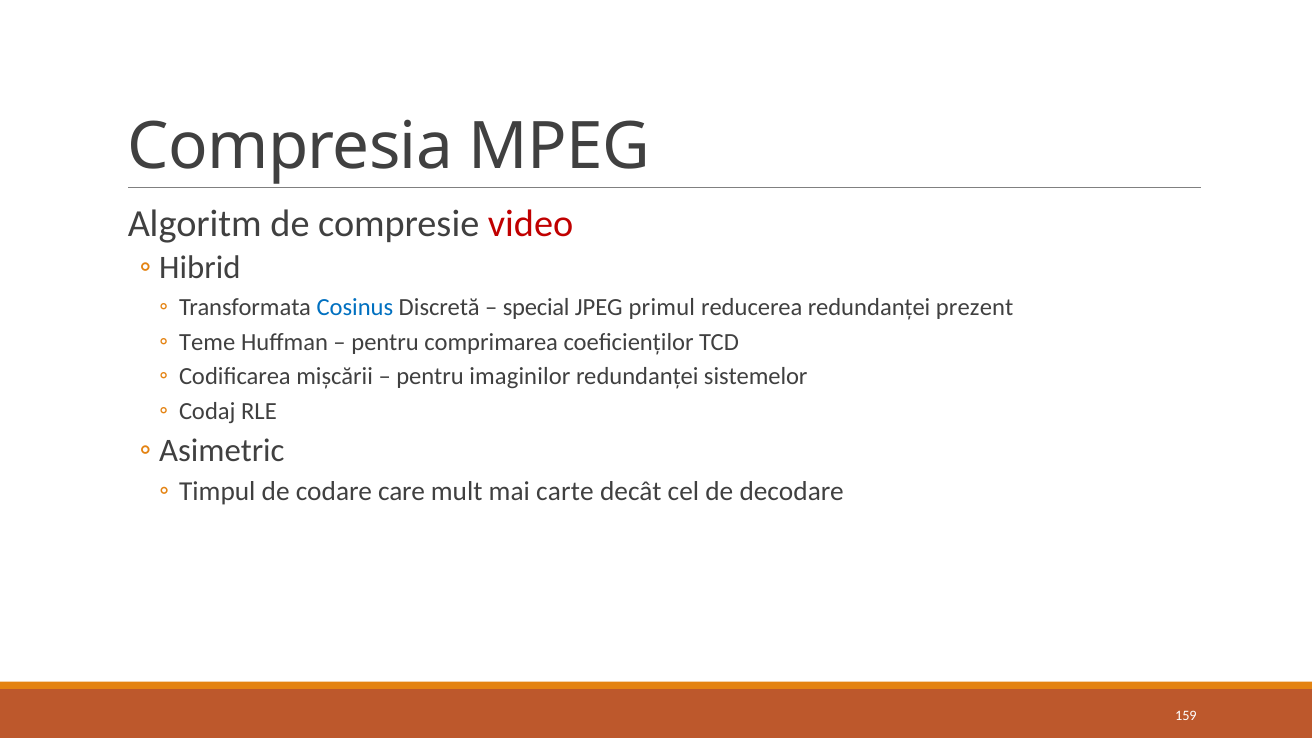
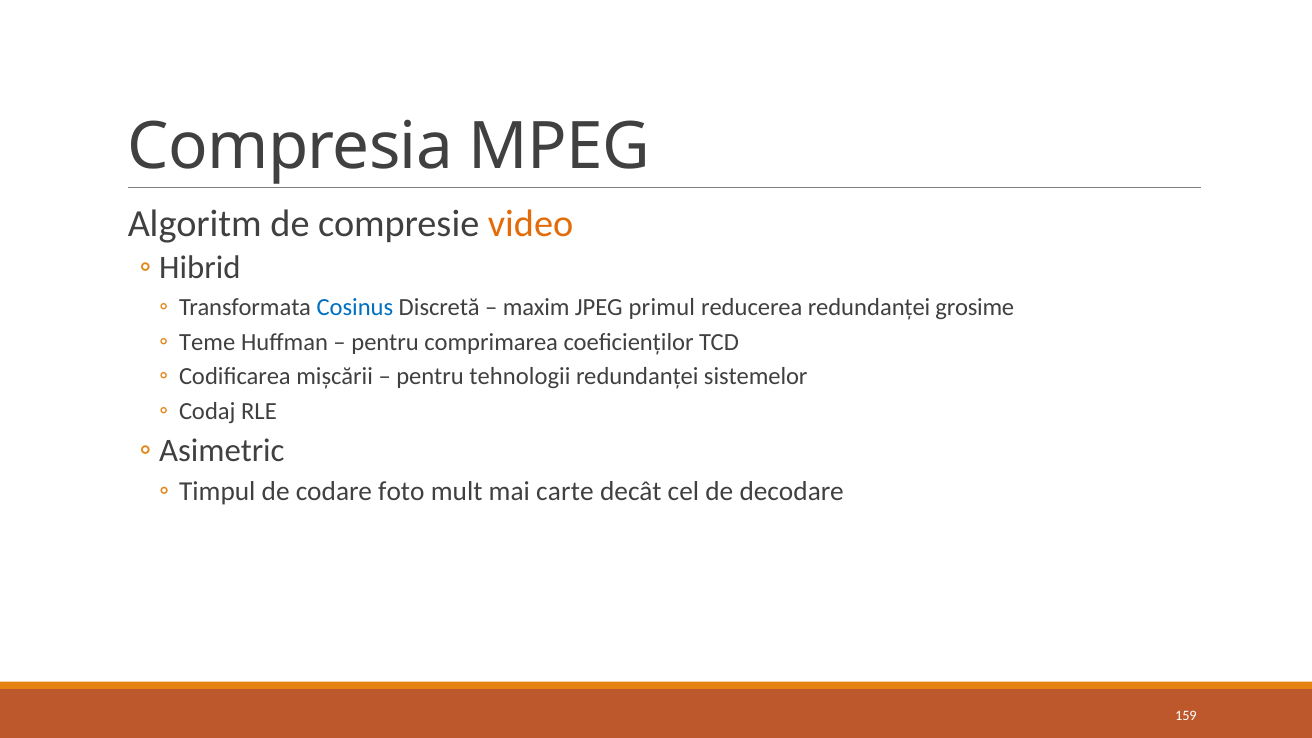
video colour: red -> orange (531, 224)
special: special -> maxim (536, 307)
prezent: prezent -> grosime (975, 307)
imaginilor: imaginilor -> tehnologii (520, 377)
care: care -> foto (401, 491)
